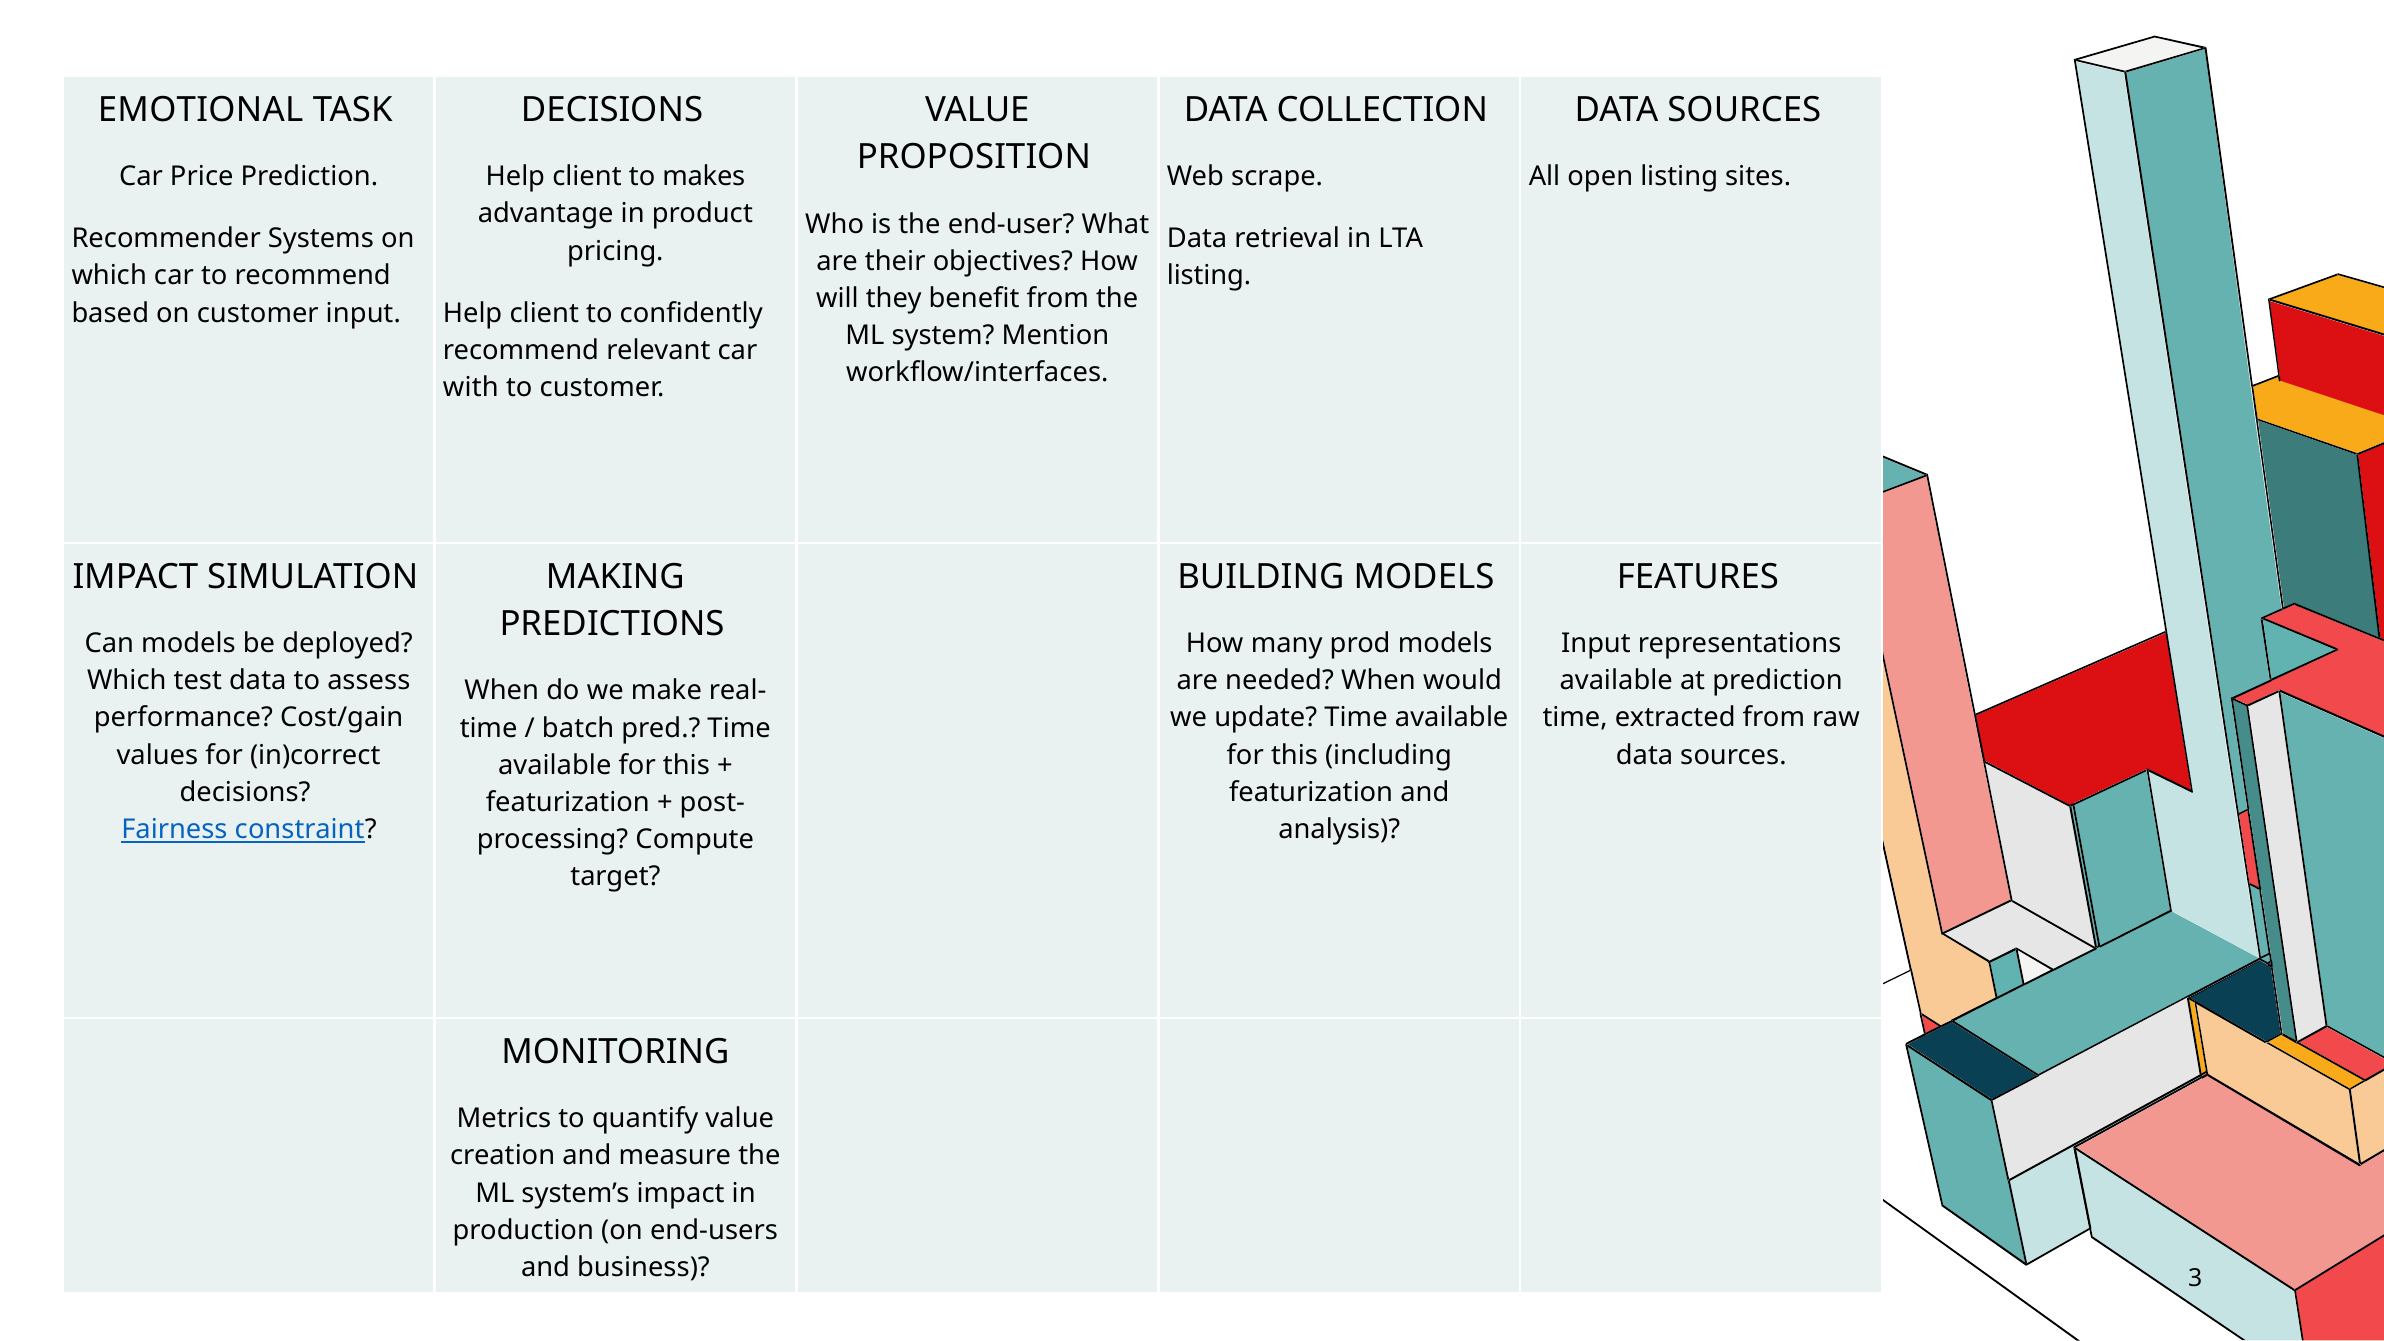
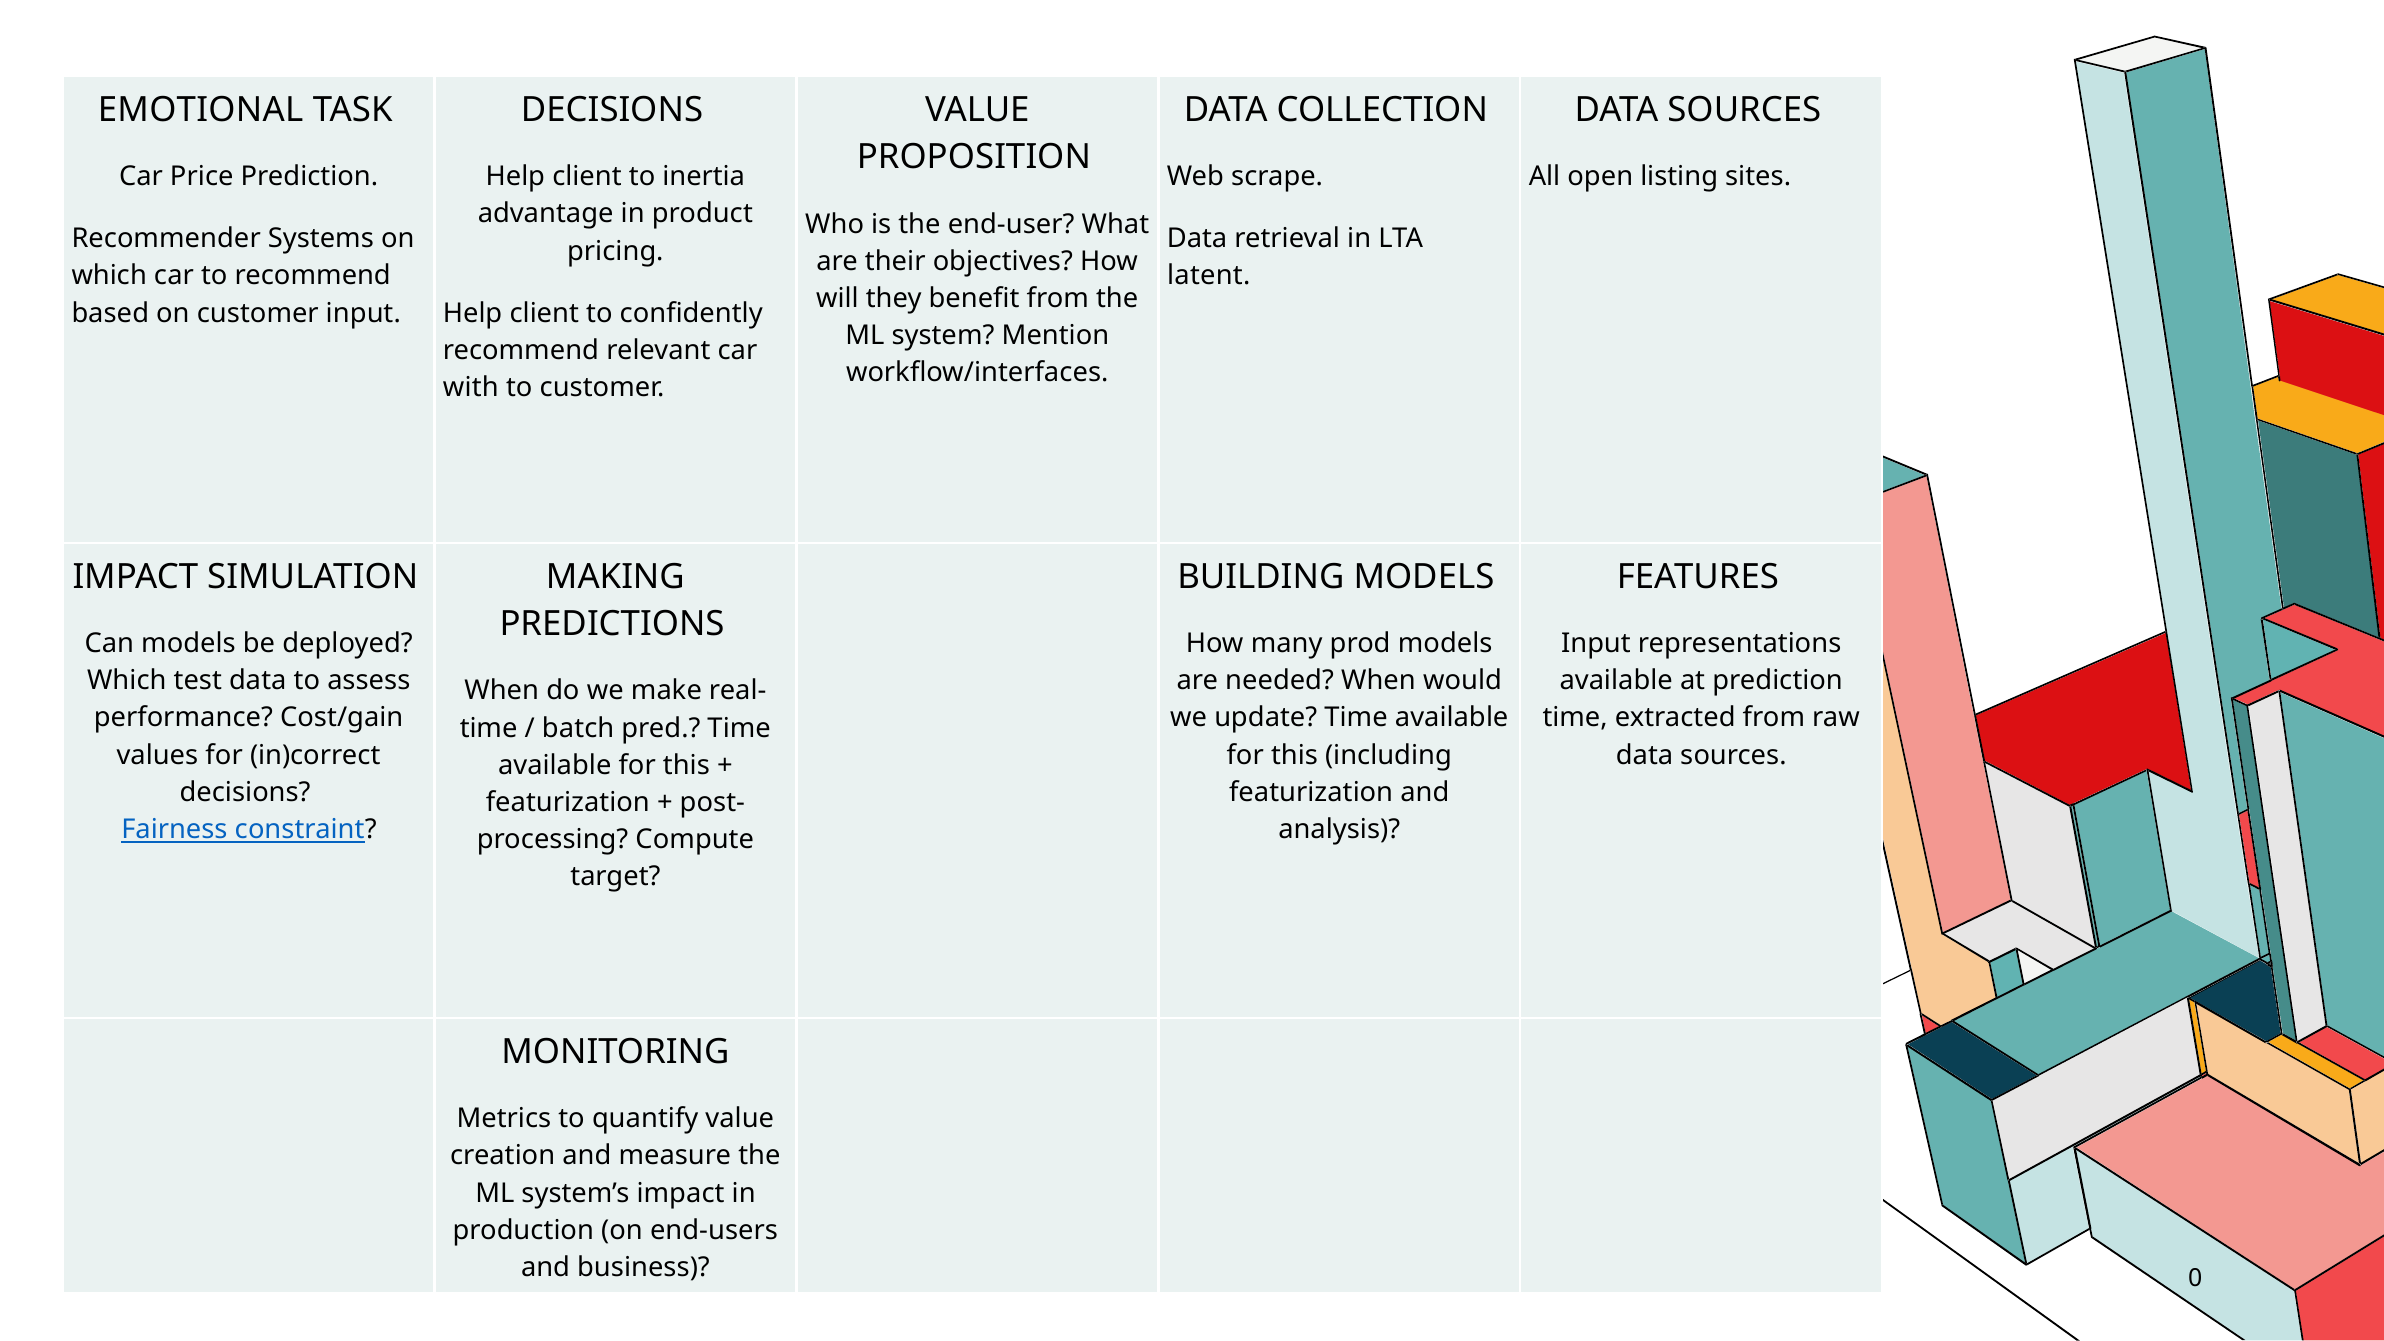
makes: makes -> inertia (704, 177)
listing: listing -> latent (1209, 276)
3: 3 -> 0 (2195, 1278)
